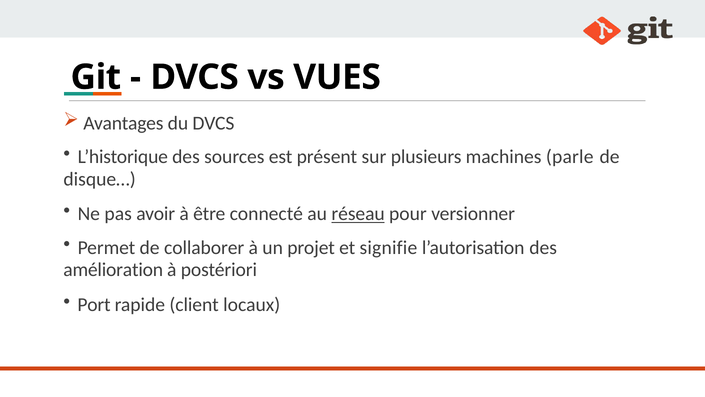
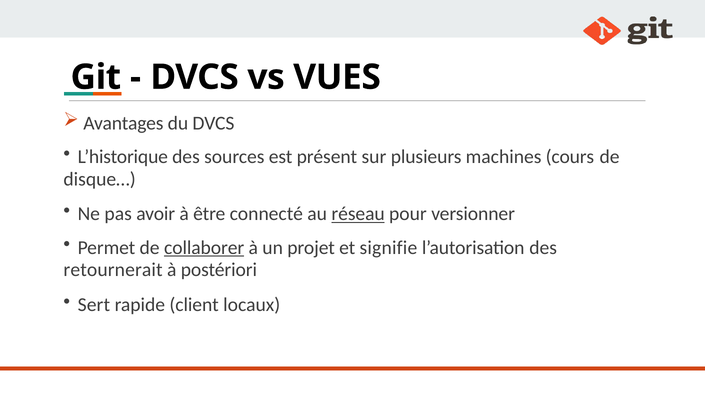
parle: parle -> cours (570, 157)
collaborer underline: none -> present (204, 247)
amélioration: amélioration -> retournerait (113, 270)
Port: Port -> Sert (94, 305)
